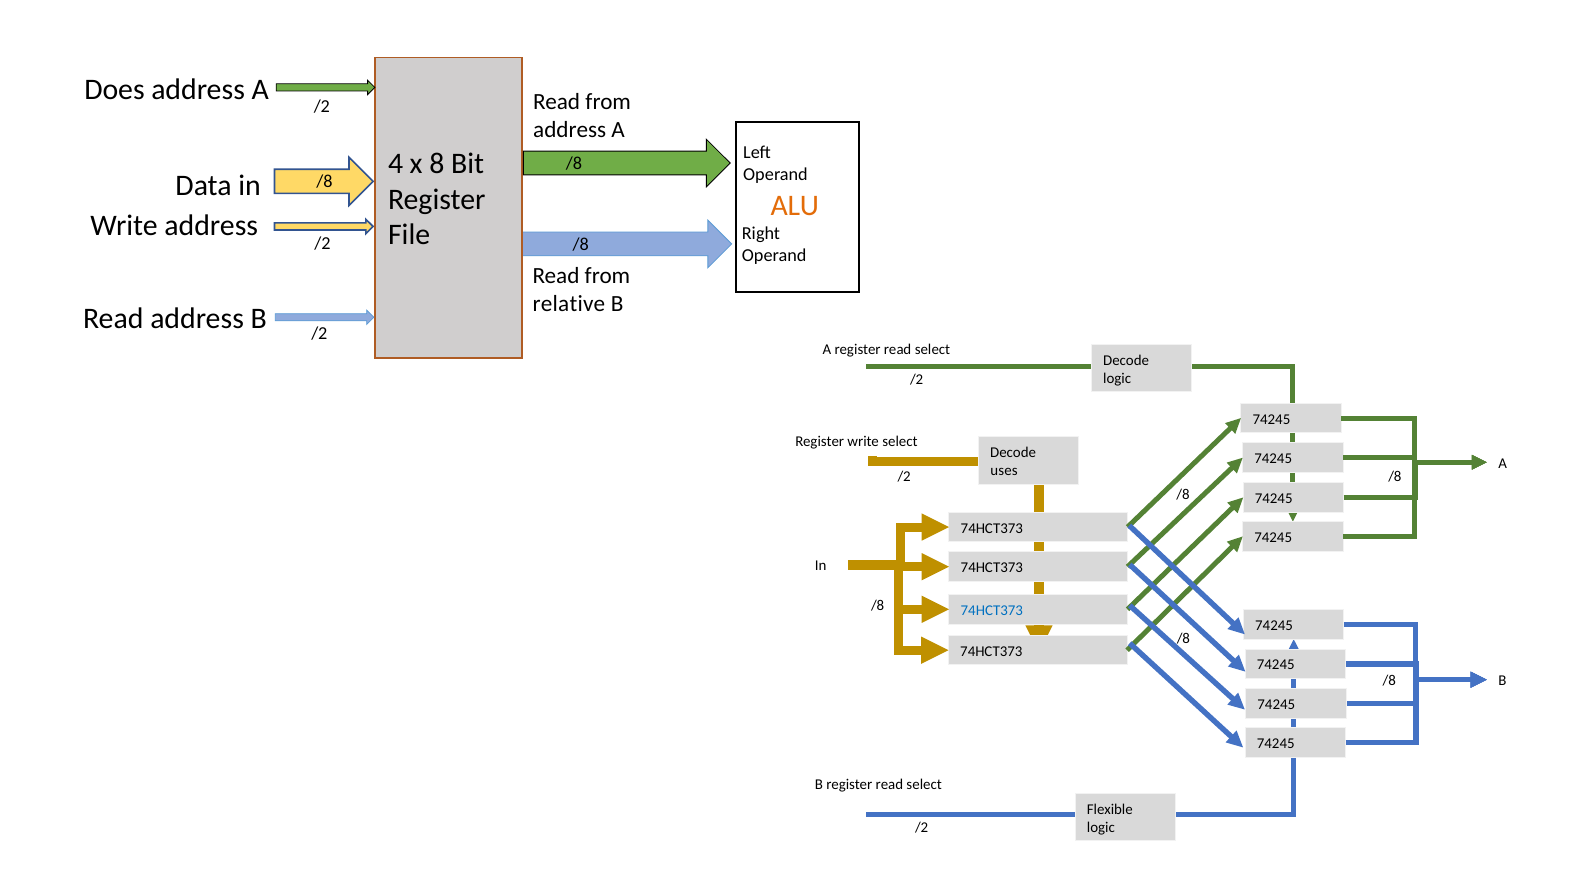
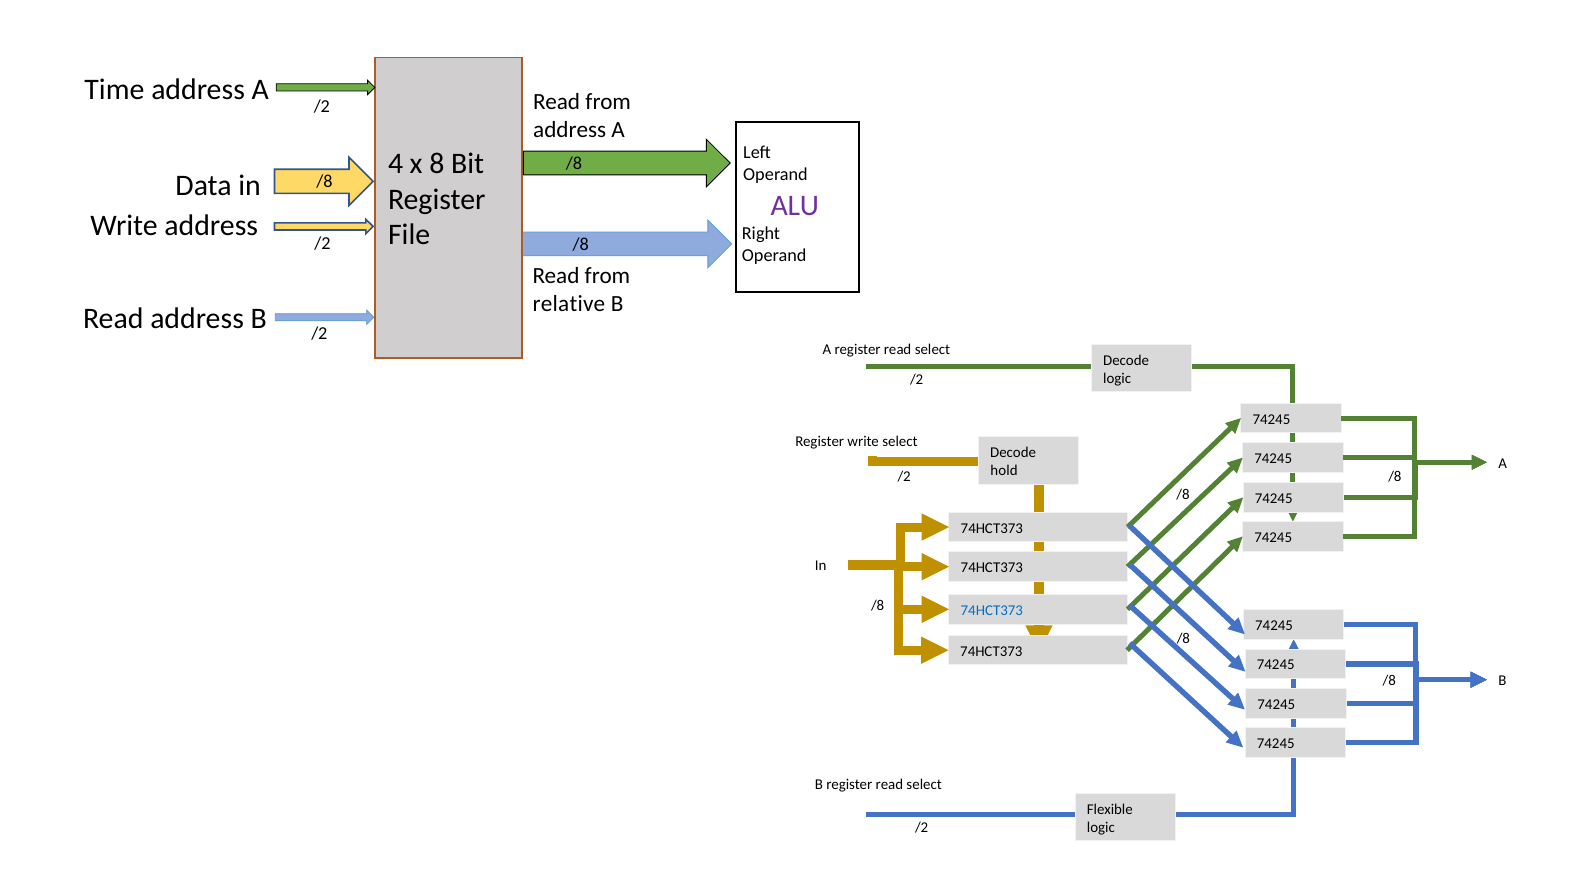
Does: Does -> Time (114, 90)
ALU colour: orange -> purple (795, 206)
uses: uses -> hold (1004, 471)
